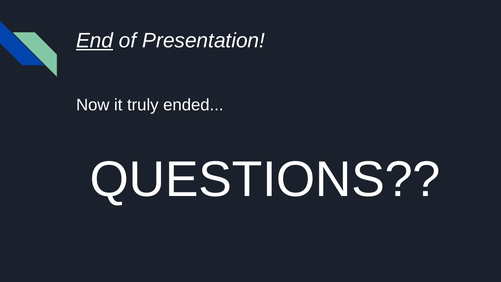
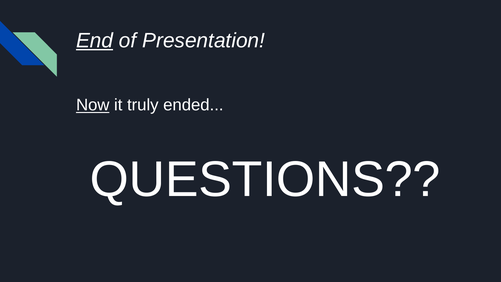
Now underline: none -> present (93, 105)
